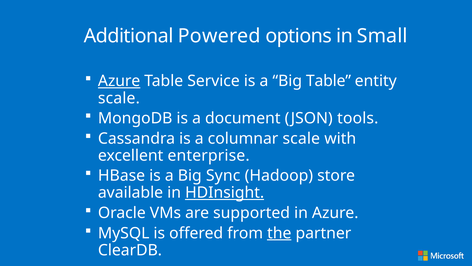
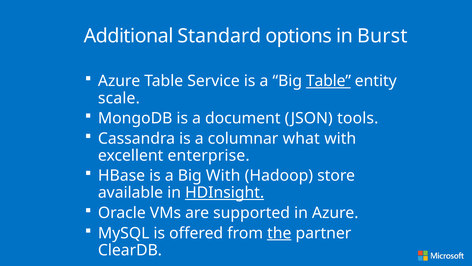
Powered: Powered -> Standard (219, 36)
Small: Small -> Burst (382, 36)
Azure underline: present -> none (119, 81)
Table underline: none -> present (328, 81)
columnar scale: scale -> what (301, 138)
Big Sync: Sync -> With (223, 175)
